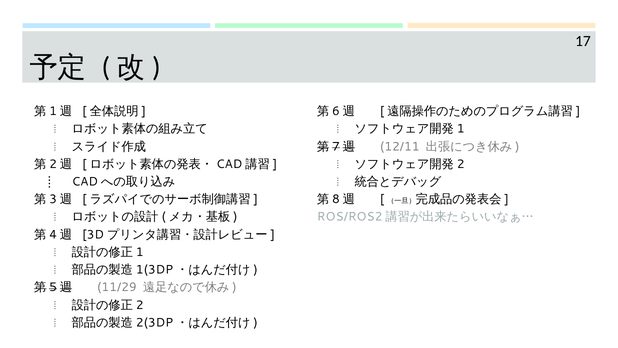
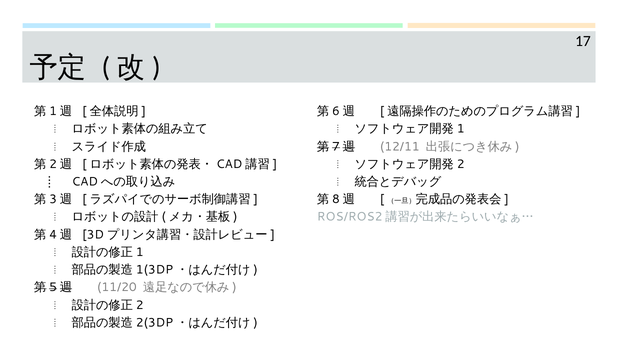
11/29: 11/29 -> 11/20 (117, 287)
